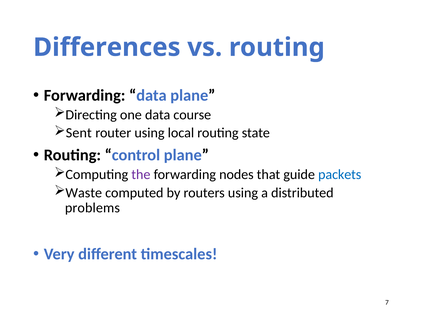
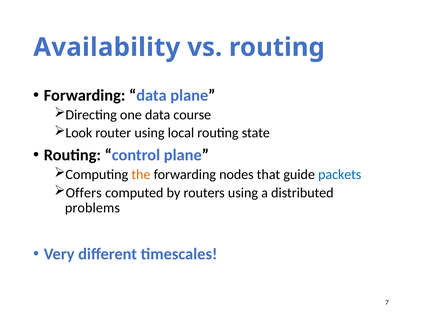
Differences: Differences -> Availability (107, 47)
Sent: Sent -> Look (79, 133)
the colour: purple -> orange (141, 174)
Waste: Waste -> Offers (84, 192)
